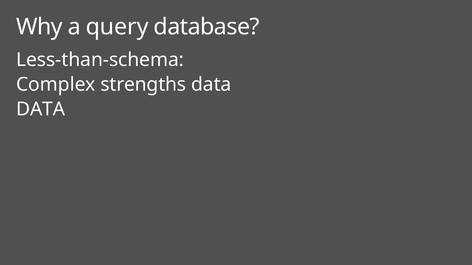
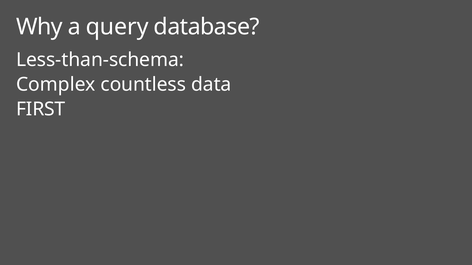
strengths: strengths -> countless (143, 85)
DATA: DATA -> FIRST (41, 109)
